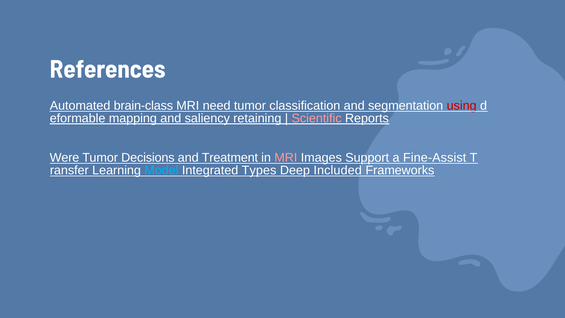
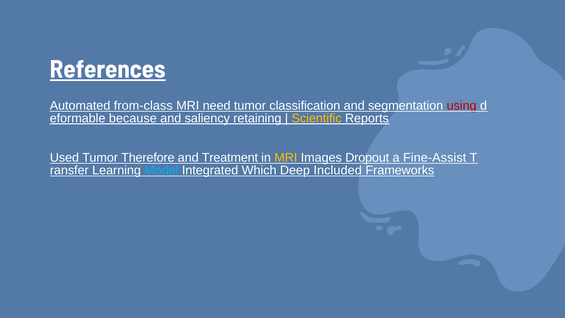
References underline: none -> present (108, 69)
brain-class: brain-class -> from-class (143, 106)
mapping: mapping -> because (133, 118)
Scientific colour: pink -> yellow (317, 118)
Were: Were -> Used (64, 158)
Decisions: Decisions -> Therefore (148, 158)
MRI colour: pink -> yellow (286, 158)
Support: Support -> Dropout (367, 158)
Types: Types -> Which (259, 170)
